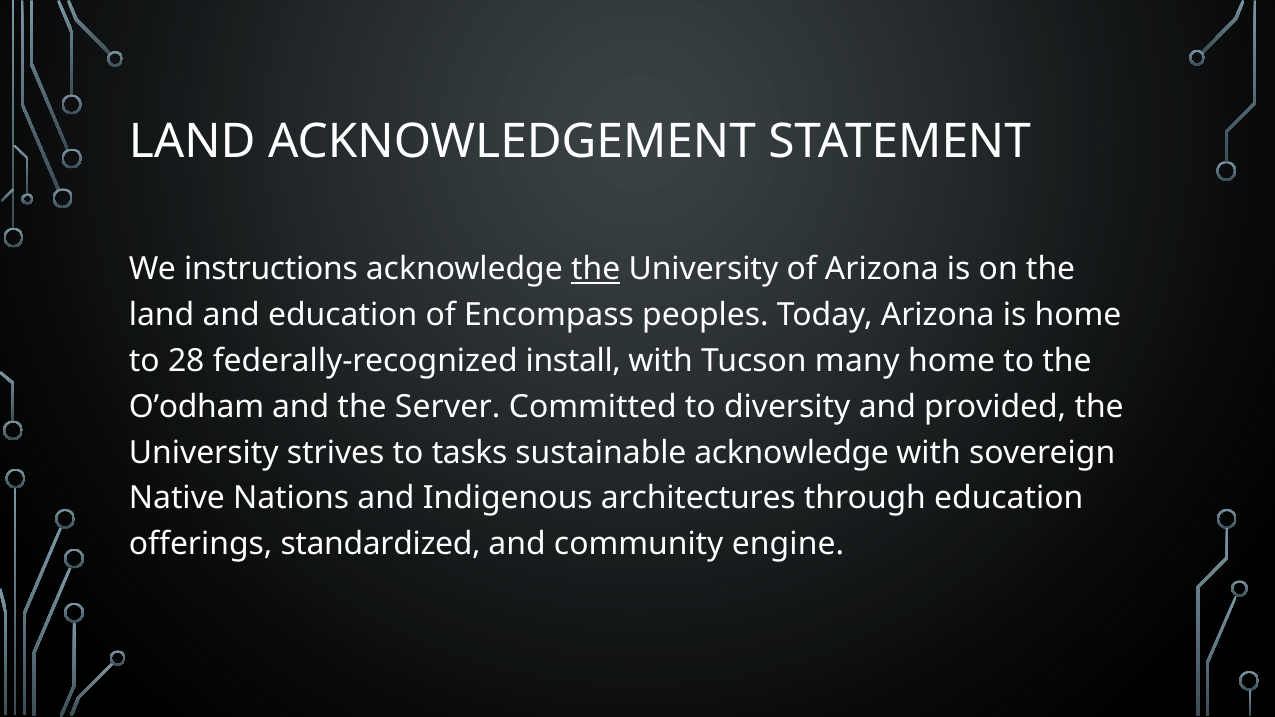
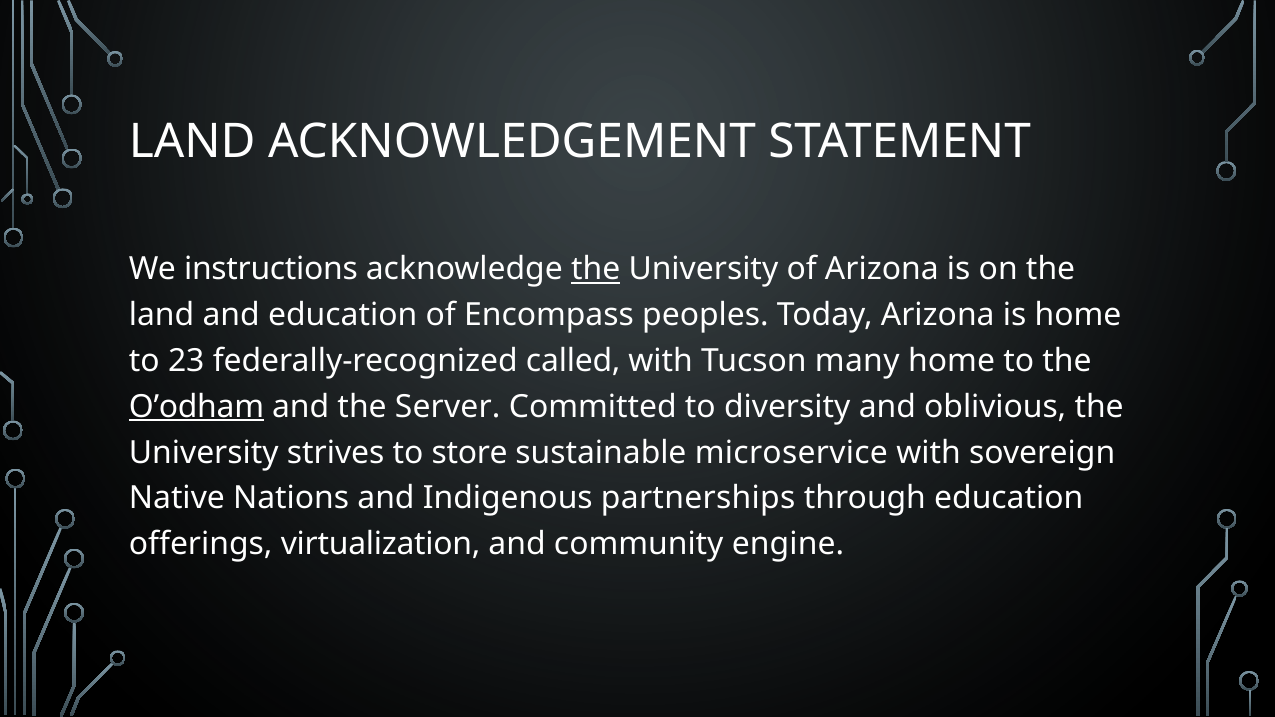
28: 28 -> 23 (186, 361)
install: install -> called (573, 361)
O’odham underline: none -> present (197, 407)
provided: provided -> oblivious (995, 407)
tasks: tasks -> store (470, 453)
sustainable acknowledge: acknowledge -> microservice (791, 453)
architectures: architectures -> partnerships (698, 499)
standardized: standardized -> virtualization (381, 544)
